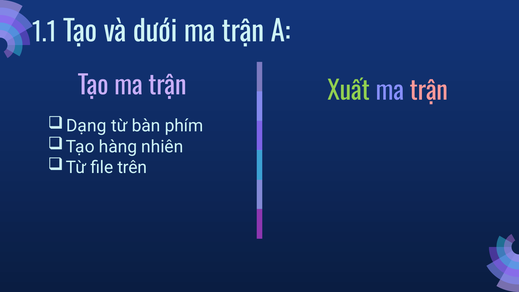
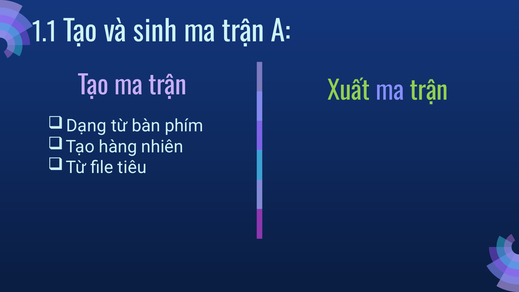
dưới: dưới -> sinh (155, 32)
trận colour: pink -> light green (429, 91)
trên: trên -> tiêu (132, 167)
